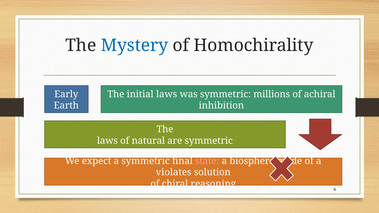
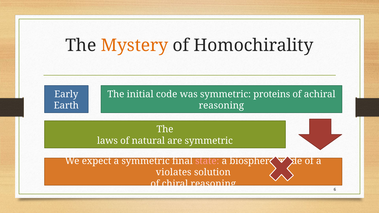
Mystery colour: blue -> orange (134, 45)
initial laws: laws -> code (167, 94)
millions: millions -> proteins (272, 94)
inhibition: inhibition -> reasoning (221, 106)
